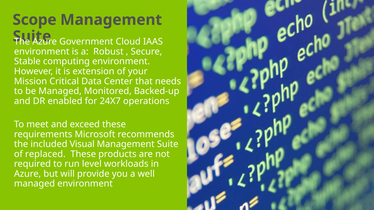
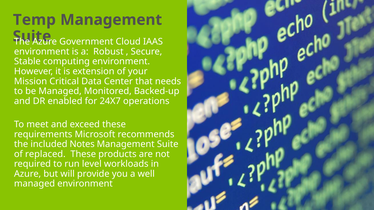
Scope: Scope -> Temp (34, 20)
Visual: Visual -> Notes (82, 144)
